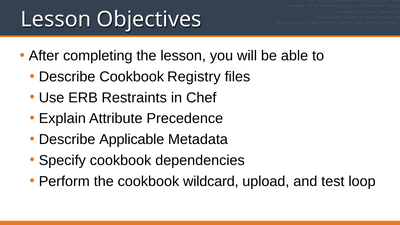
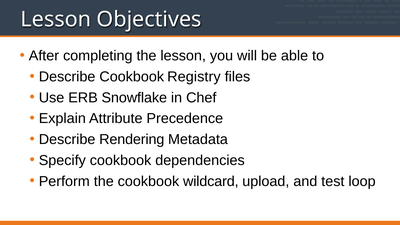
Restraints: Restraints -> Snowflake (134, 98)
Applicable: Applicable -> Rendering (132, 139)
